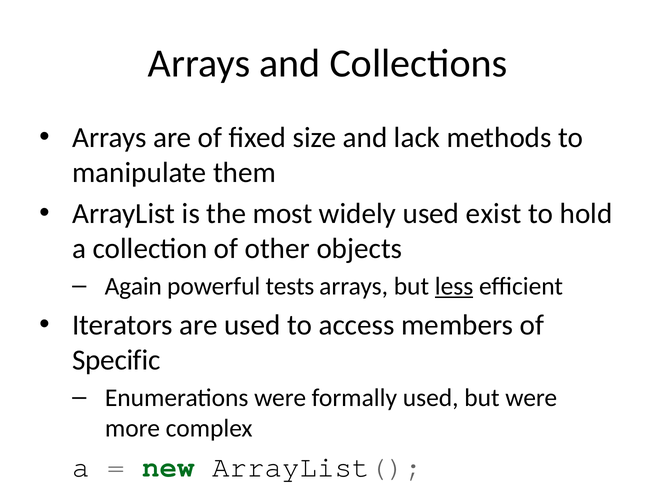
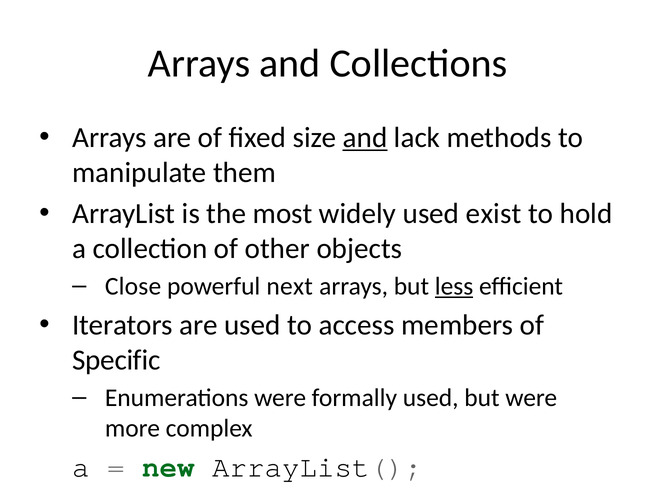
and underline: none -> present (365, 138)
Again: Again -> Close (133, 286)
tests: tests -> next (290, 286)
